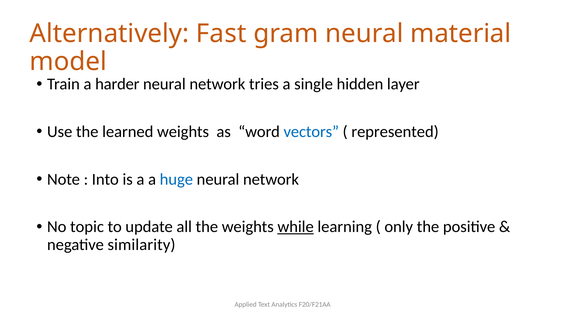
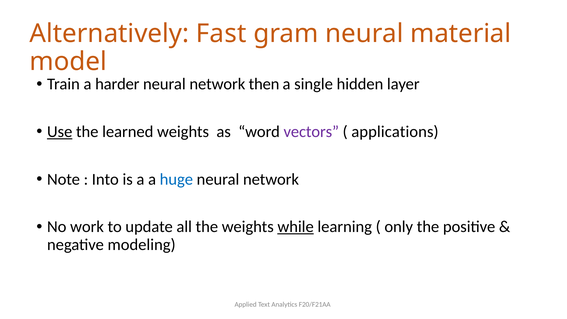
tries: tries -> then (264, 84)
Use underline: none -> present (60, 132)
vectors colour: blue -> purple (311, 132)
represented: represented -> applications (395, 132)
topic: topic -> work (87, 227)
similarity: similarity -> modeling (142, 245)
